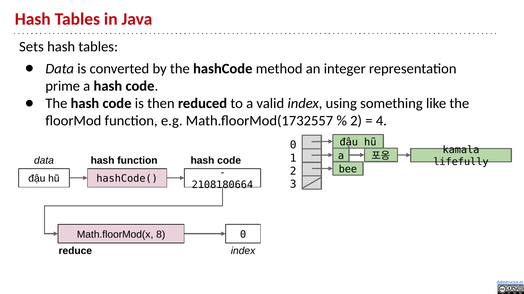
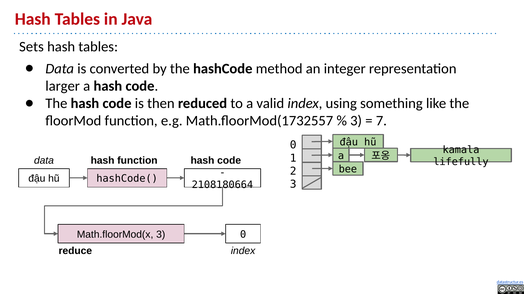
prime: prime -> larger (63, 86)
2: 2 -> 3 (356, 121)
4: 4 -> 7 (381, 121)
Math.floorMod(x 8: 8 -> 3 (161, 235)
